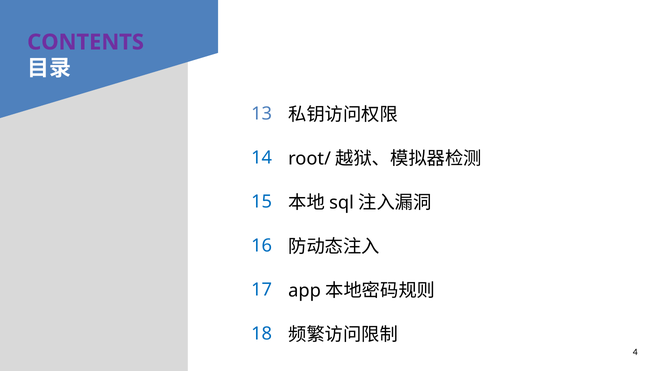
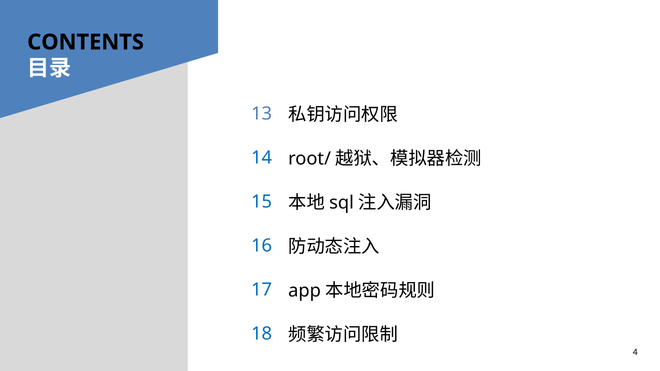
CONTENTS colour: purple -> black (86, 42)
